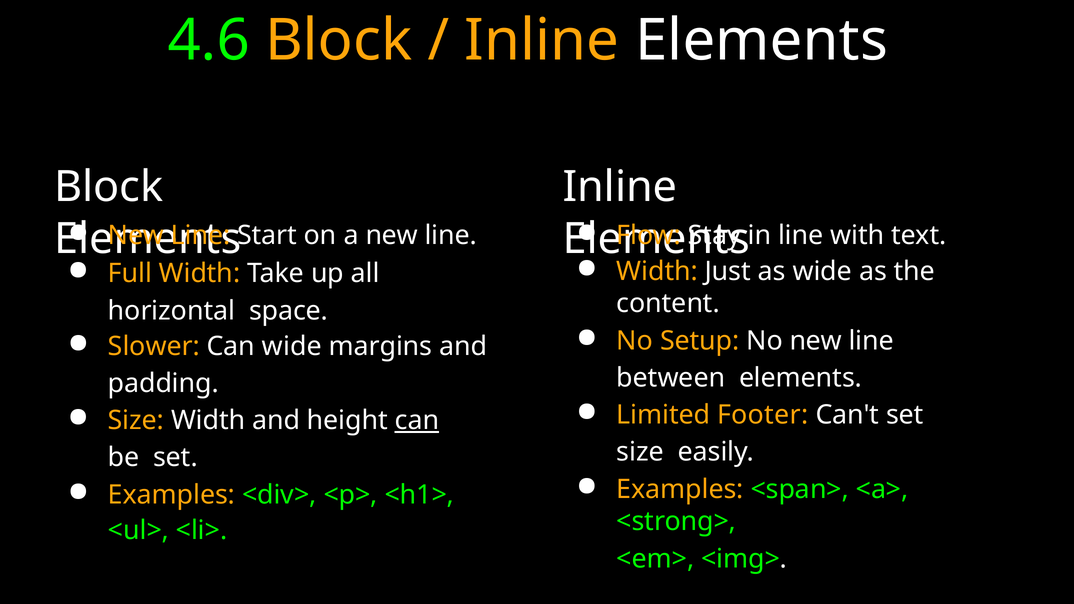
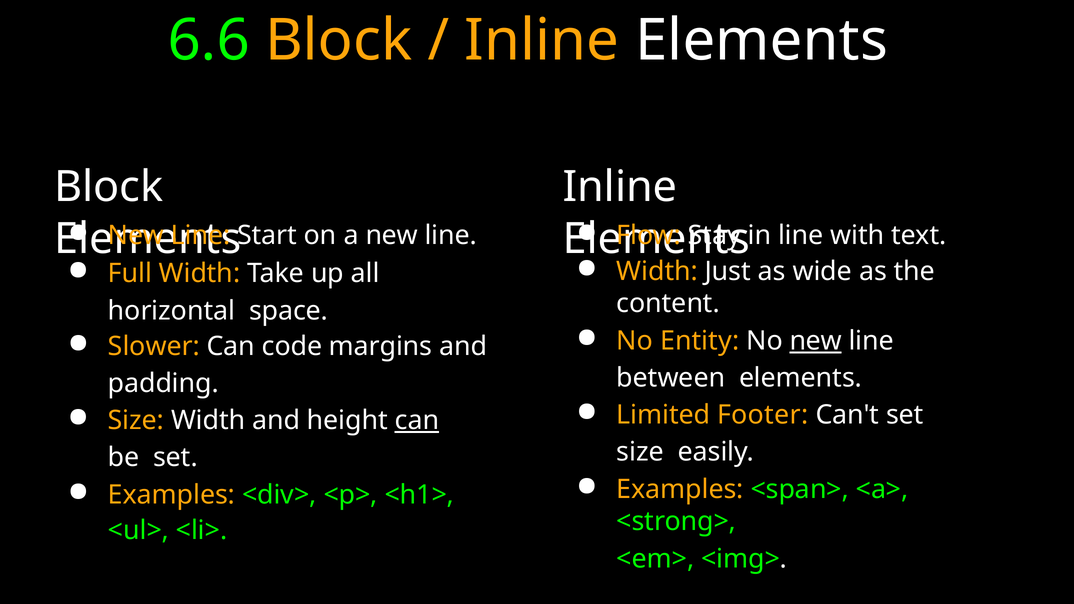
4.6: 4.6 -> 6.6 (209, 41)
Setup: Setup -> Entity (700, 341)
new underline: none -> present (816, 341)
Can wide: wide -> code (292, 346)
